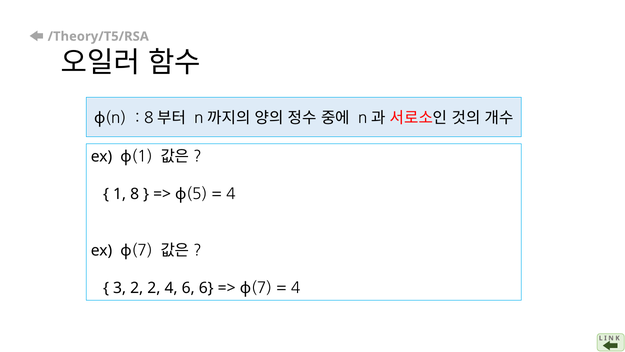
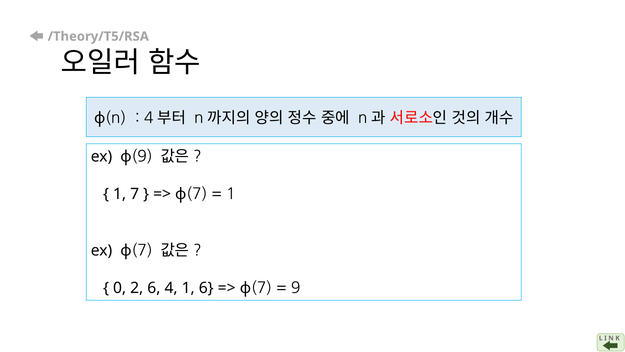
8: 8 -> 4 (149, 118)
ex 1: 1 -> 9 (142, 157)
1 8: 8 -> 7 (135, 194)
5: 5 -> 7 (197, 194)
4: 4 -> 1 (231, 194)
3: 3 -> 0 (120, 288)
2 2: 2 -> 6 (154, 288)
4 6: 6 -> 1 (188, 288)
4: 4 -> 9 (296, 288)
